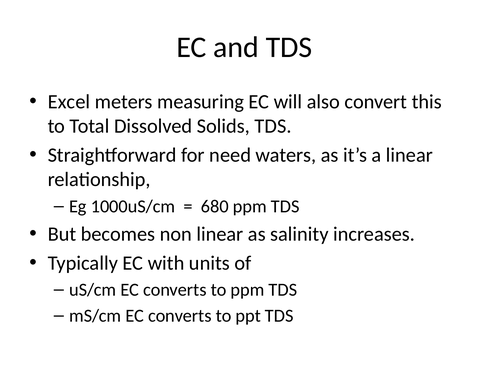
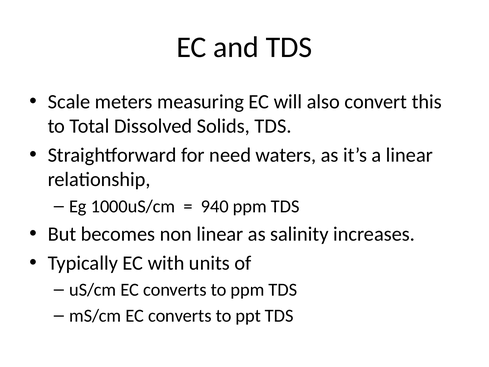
Excel: Excel -> Scale (69, 102)
680: 680 -> 940 (215, 206)
